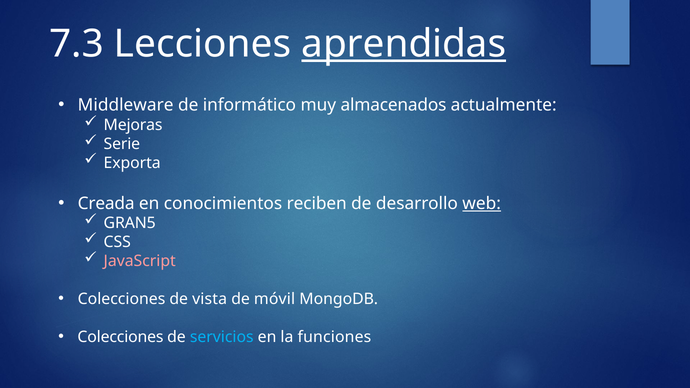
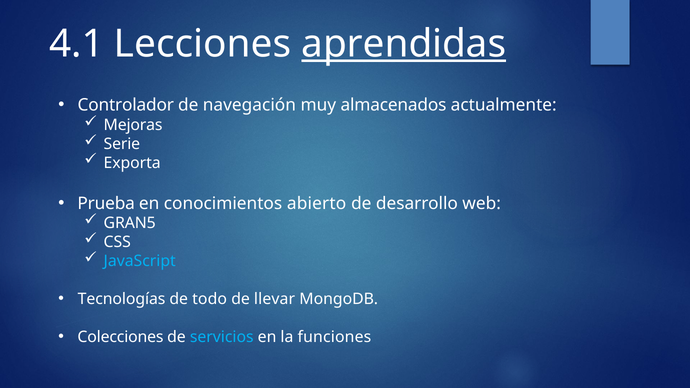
7.3: 7.3 -> 4.1 (77, 44)
Middleware: Middleware -> Controlador (126, 105)
informático: informático -> navegación (249, 105)
Creada: Creada -> Prueba (106, 204)
reciben: reciben -> abierto (317, 204)
web underline: present -> none (482, 204)
JavaScript colour: pink -> light blue (140, 261)
Colecciones: Colecciones -> Tecnologías (122, 299)
vista: vista -> todo (210, 299)
móvil: móvil -> llevar (275, 299)
